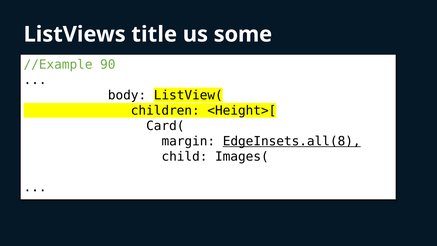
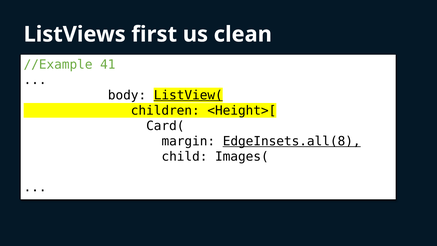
title: title -> first (154, 34)
some: some -> clean (243, 34)
90: 90 -> 41 (108, 65)
ListView( underline: none -> present (188, 95)
